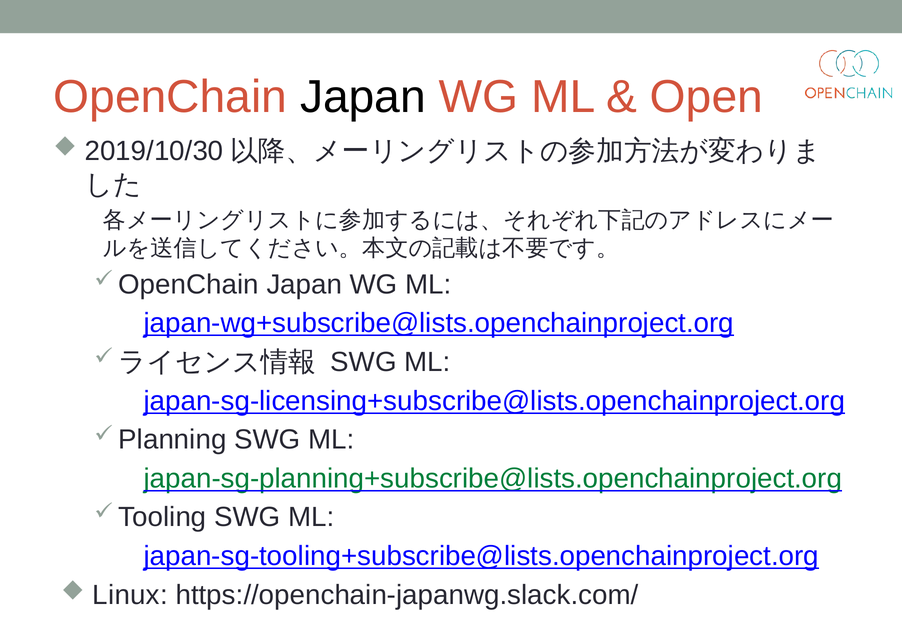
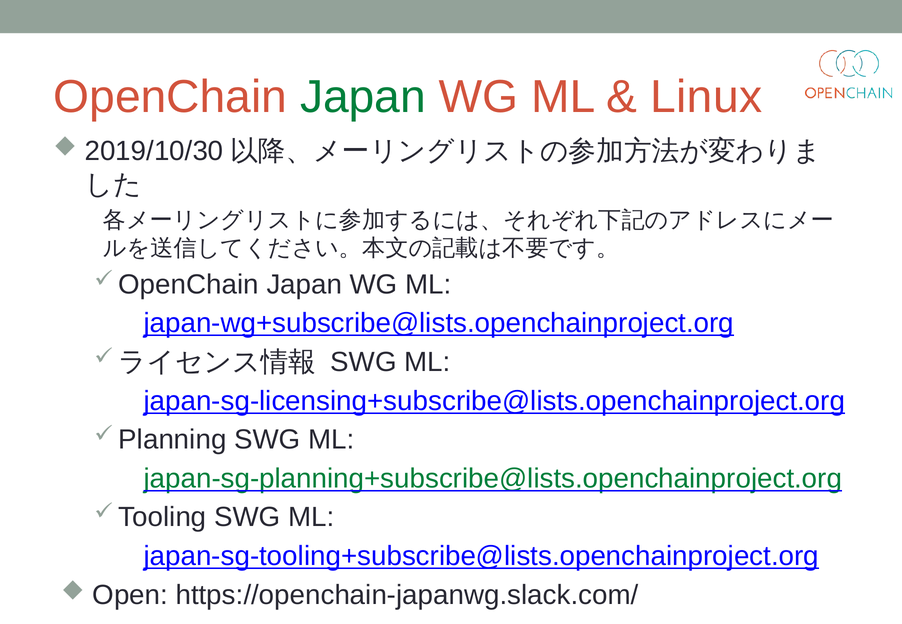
Japan colour: black -> green (363, 97)
Open: Open -> Linux (706, 97)
Linux: Linux -> Open (130, 595)
